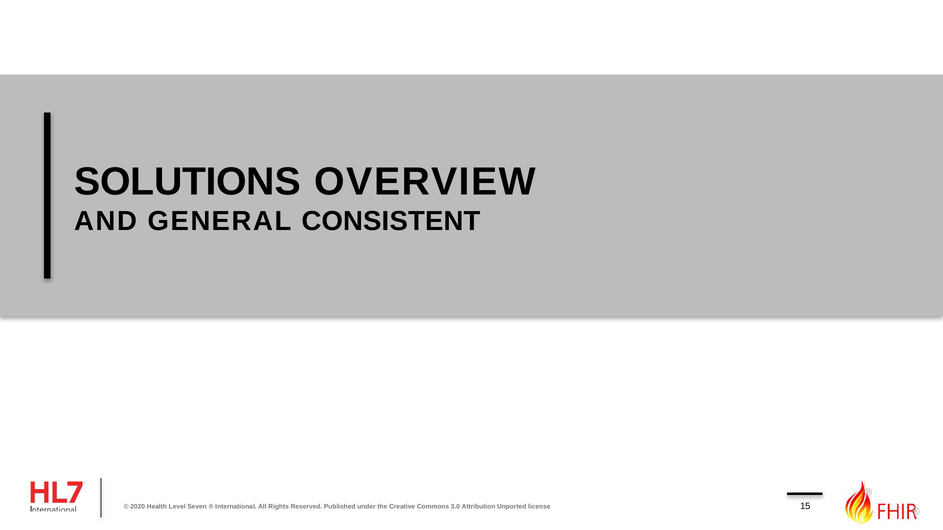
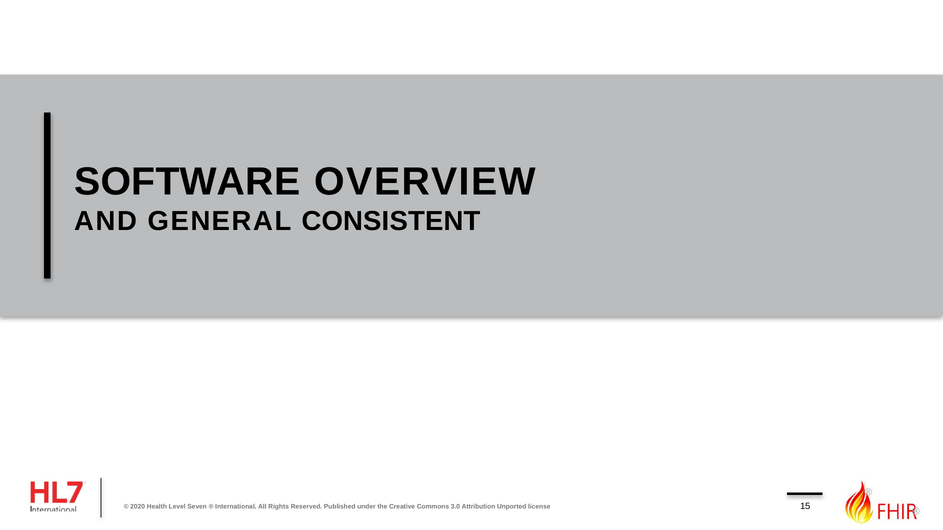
SOLUTIONS: SOLUTIONS -> SOFTWARE (187, 182)
